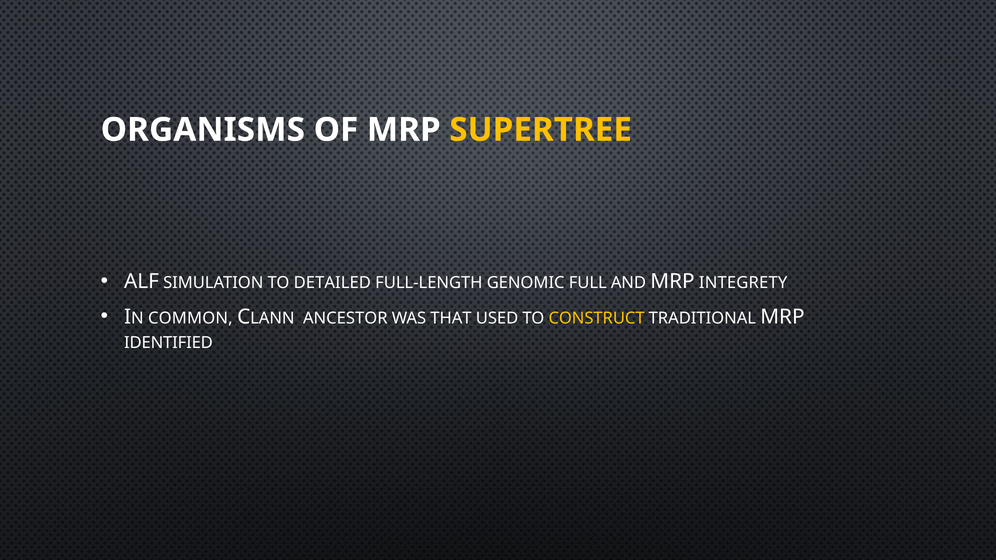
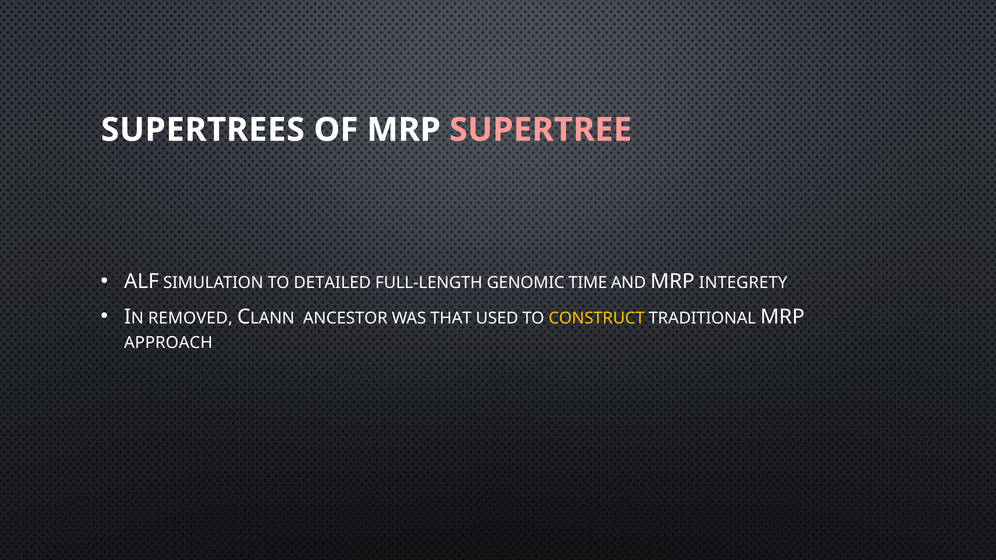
ORGANISMS: ORGANISMS -> SUPERTREES (203, 130)
SUPERTREE colour: yellow -> pink (541, 130)
FULL: FULL -> TIME (588, 283)
COMMON: COMMON -> REMOVED (190, 318)
IDENTIFIED: IDENTIFIED -> APPROACH (168, 343)
